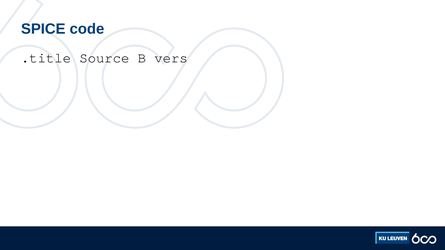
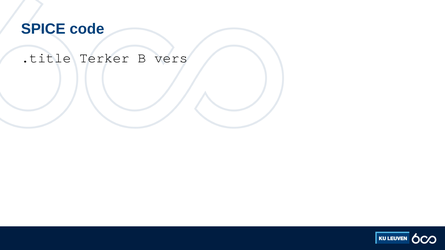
Source: Source -> Terker (104, 58)
